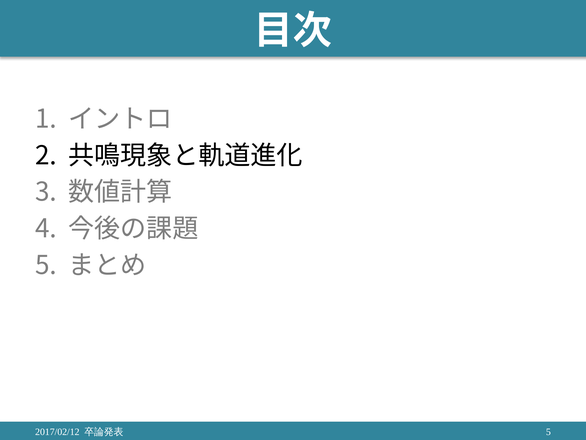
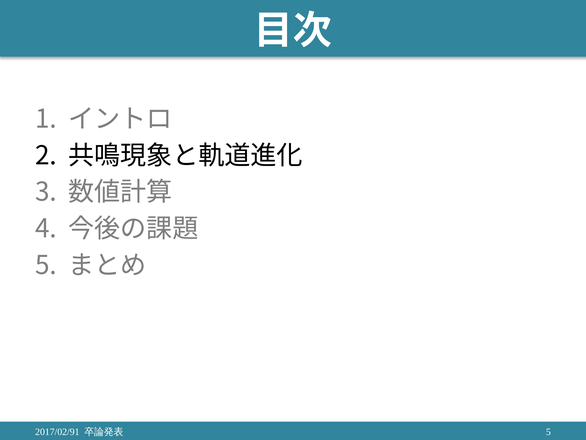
2017/02/12: 2017/02/12 -> 2017/02/91 (57, 431)
